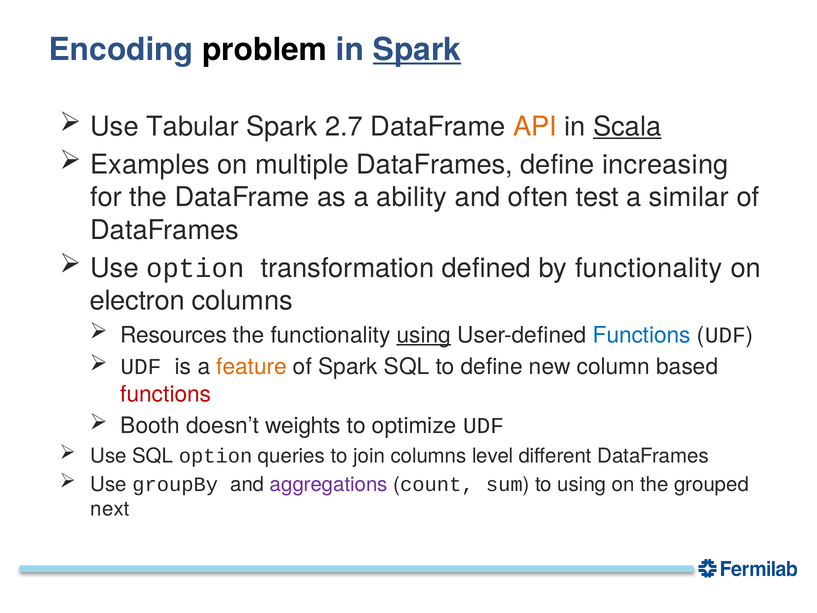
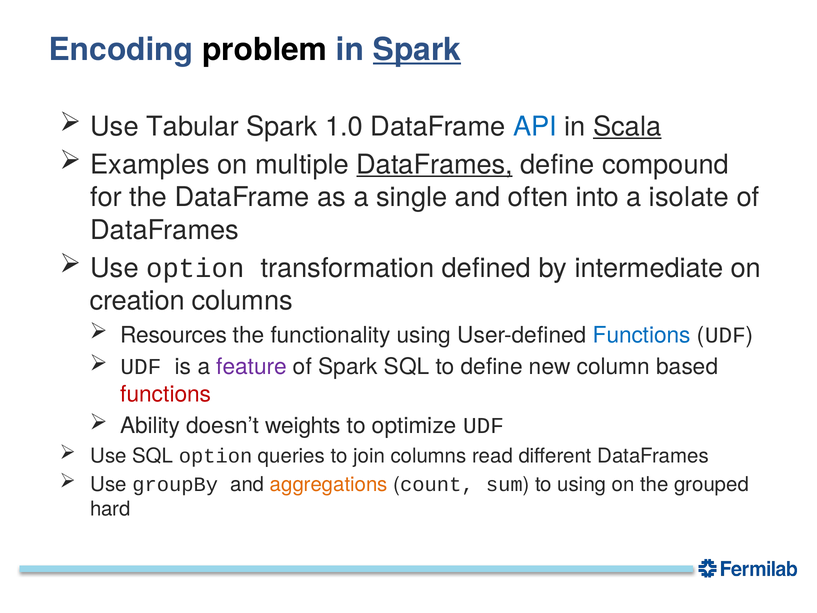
2.7: 2.7 -> 1.0 (344, 127)
API colour: orange -> blue (535, 127)
DataFrames underline: none -> present (435, 165)
increasing: increasing -> compound (665, 165)
ability: ability -> single (412, 197)
test: test -> into (598, 197)
similar: similar -> isolate (689, 197)
by functionality: functionality -> intermediate (649, 268)
electron: electron -> creation (137, 301)
using underline: present -> none (424, 335)
feature colour: orange -> purple (252, 367)
Booth: Booth -> Ability (150, 426)
level: level -> read (493, 456)
aggregations colour: purple -> orange (329, 484)
next: next -> hard (110, 509)
